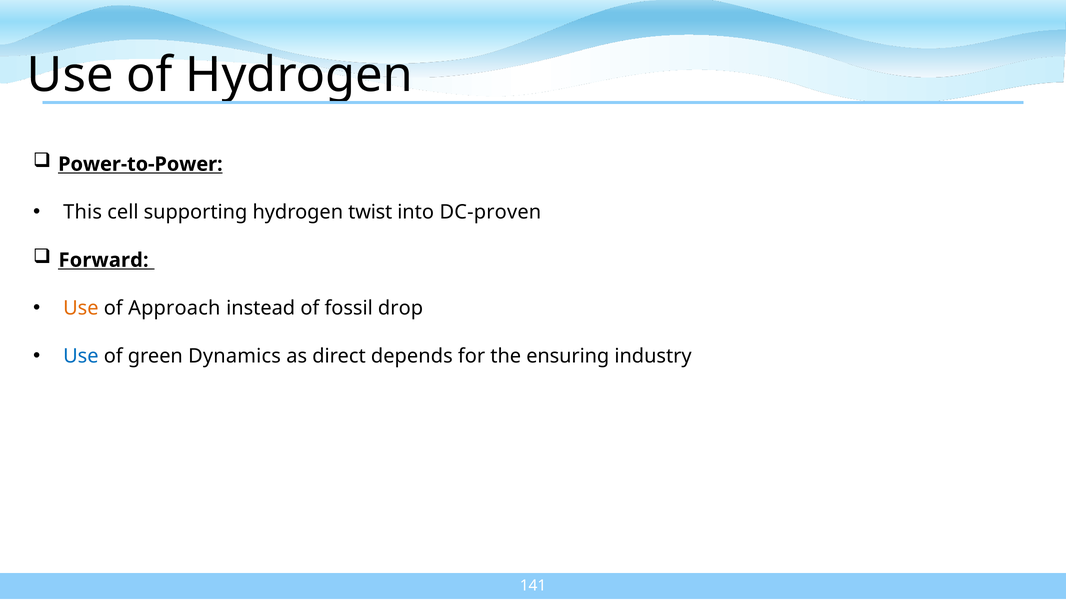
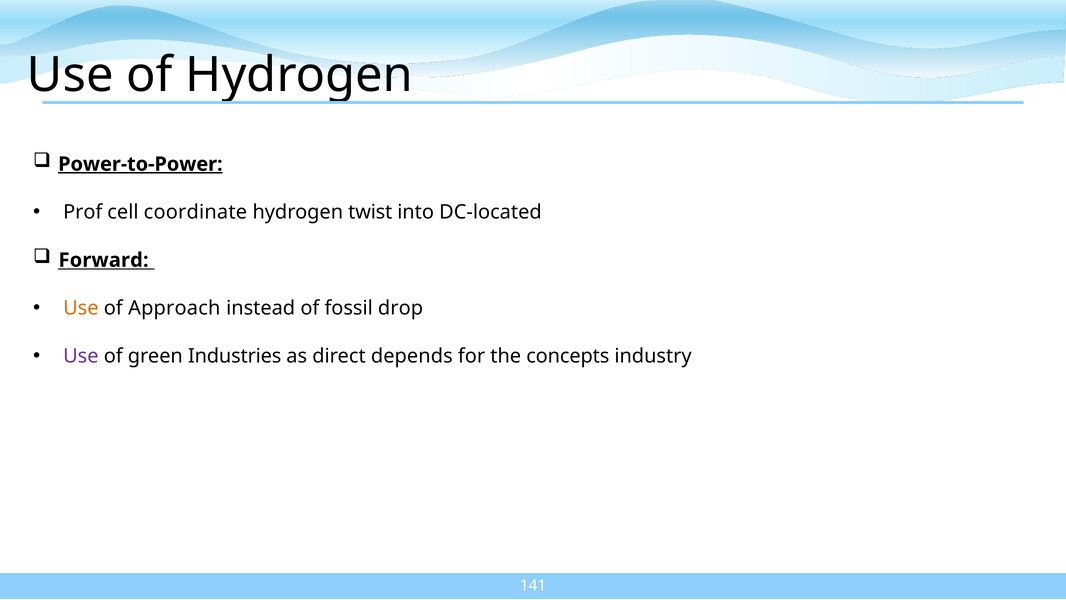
Power-to-Power underline: none -> present (140, 164)
This: This -> Prof (83, 212)
supporting: supporting -> coordinate (195, 212)
DC-proven: DC-proven -> DC-located (490, 212)
Use colour: blue -> purple (81, 356)
Dynamics: Dynamics -> Industries (235, 356)
ensuring: ensuring -> concepts (568, 356)
